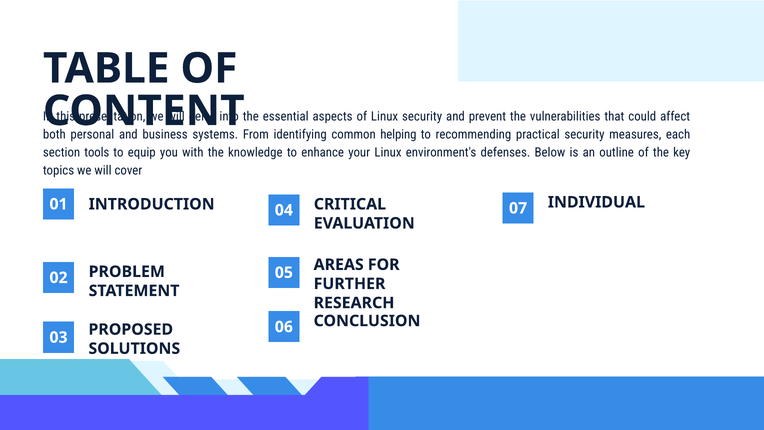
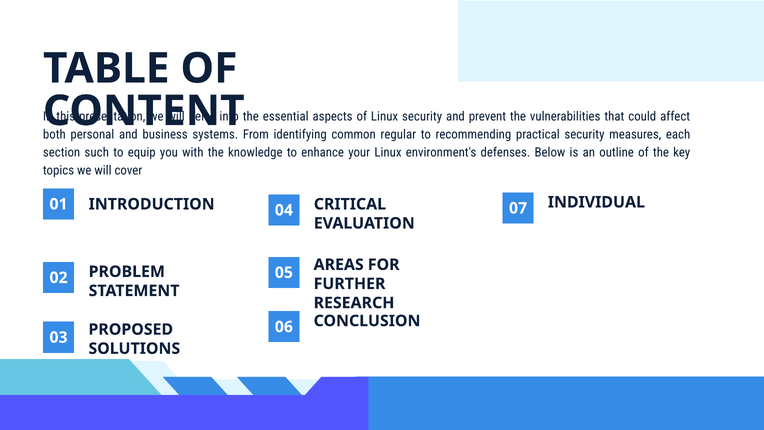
helping: helping -> regular (398, 134)
tools: tools -> such (97, 152)
